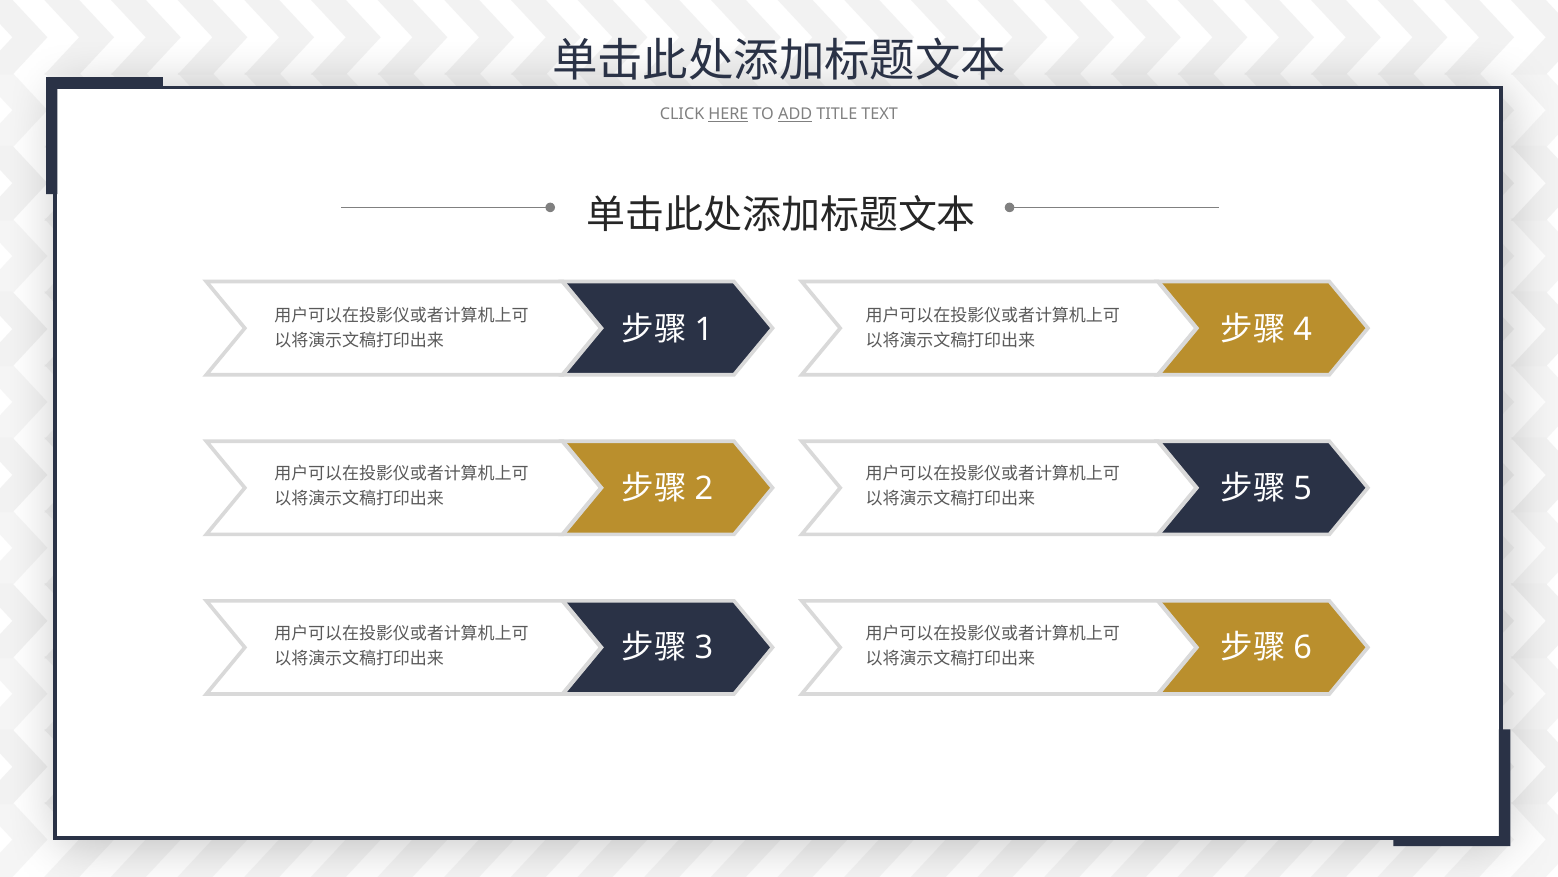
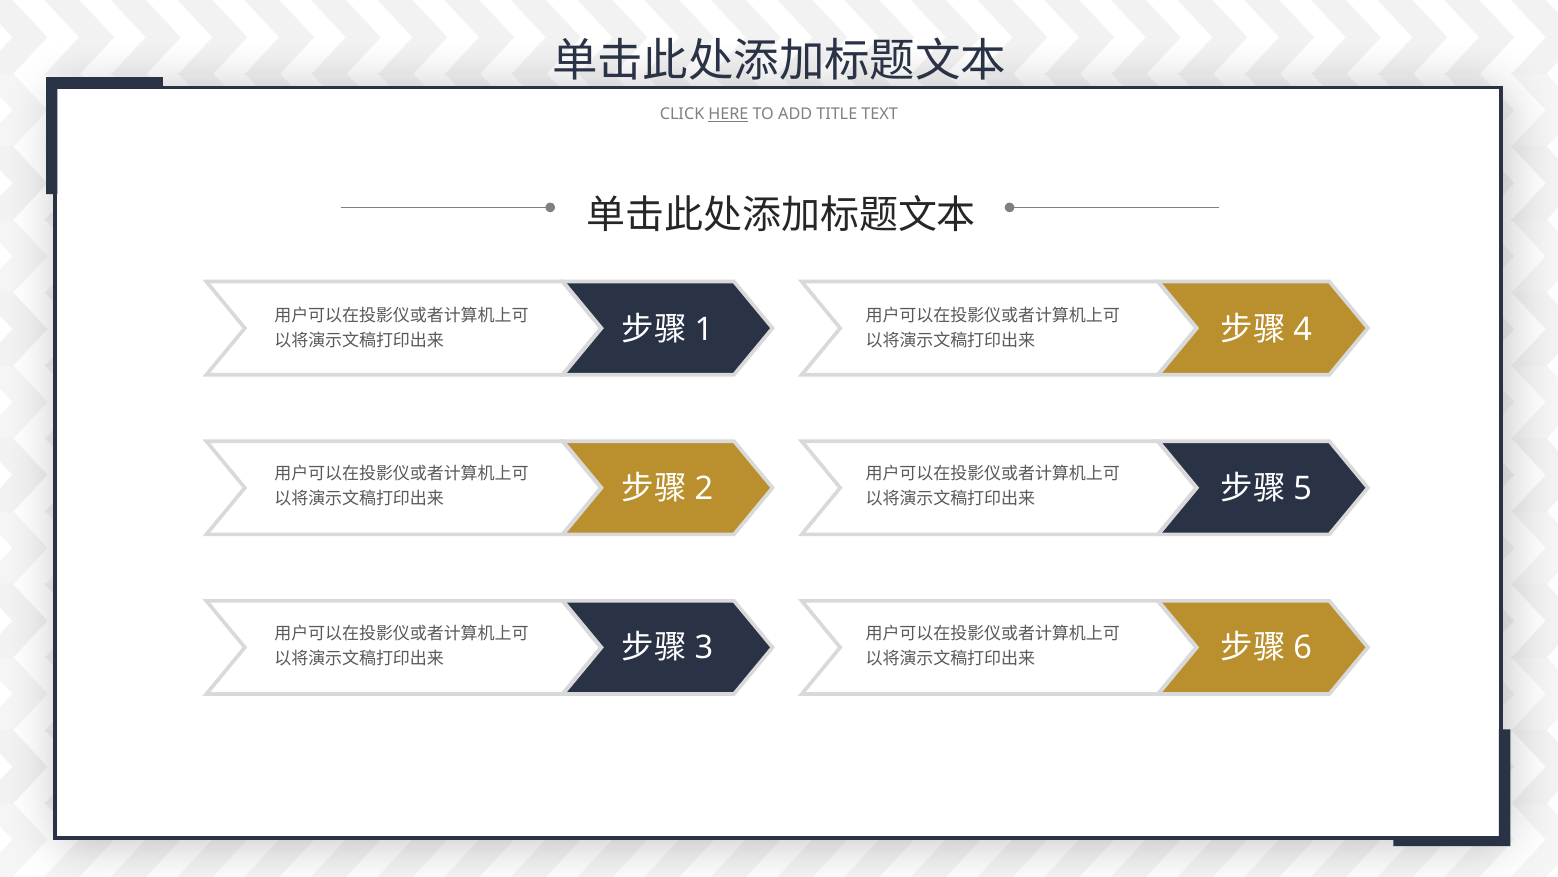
ADD underline: present -> none (795, 114)
